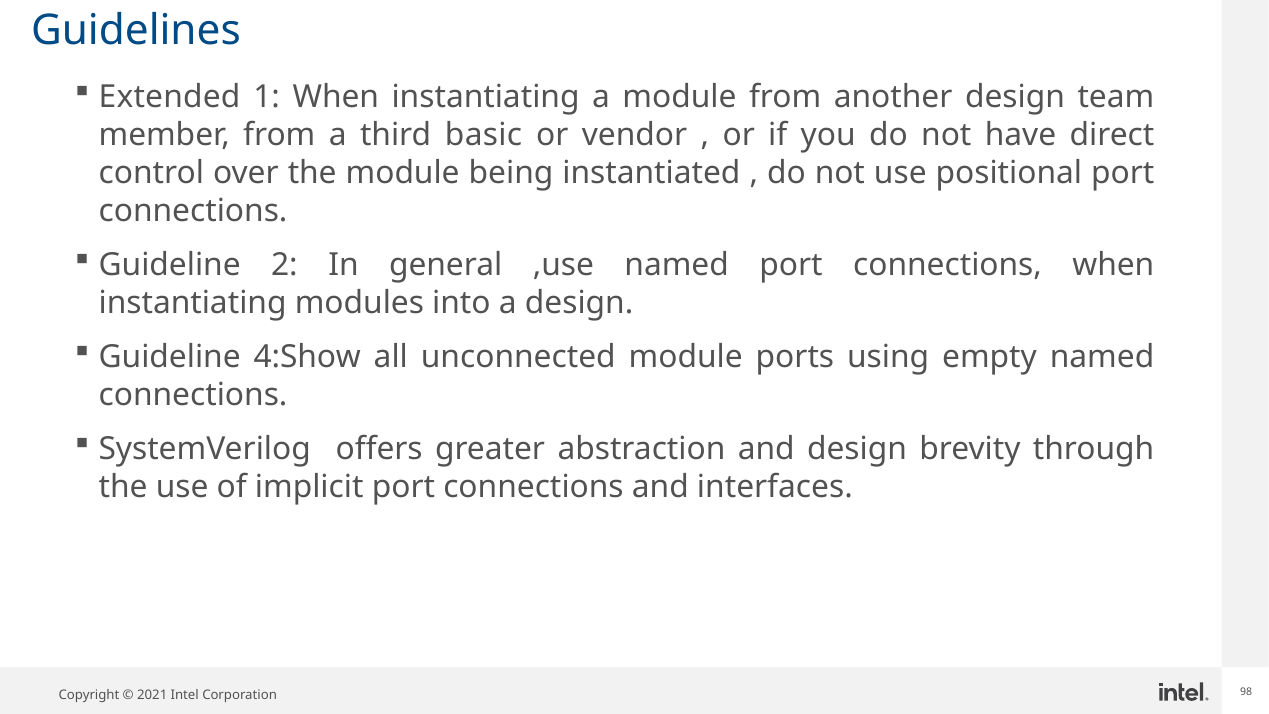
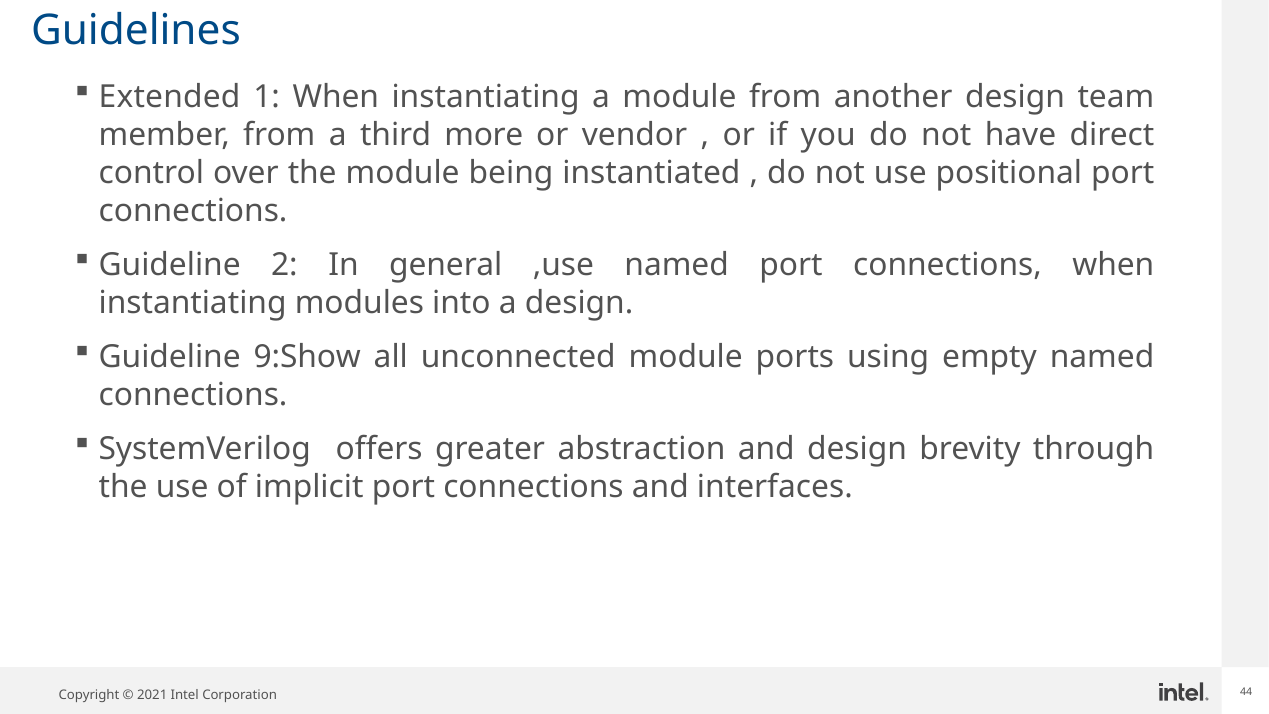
basic: basic -> more (484, 135)
4:Show: 4:Show -> 9:Show (307, 357)
98: 98 -> 44 (1246, 692)
